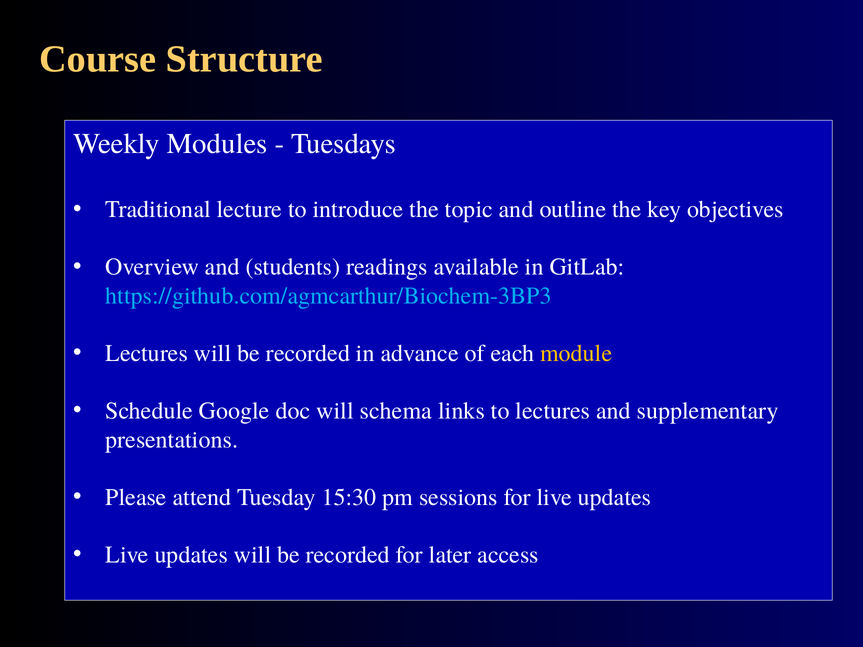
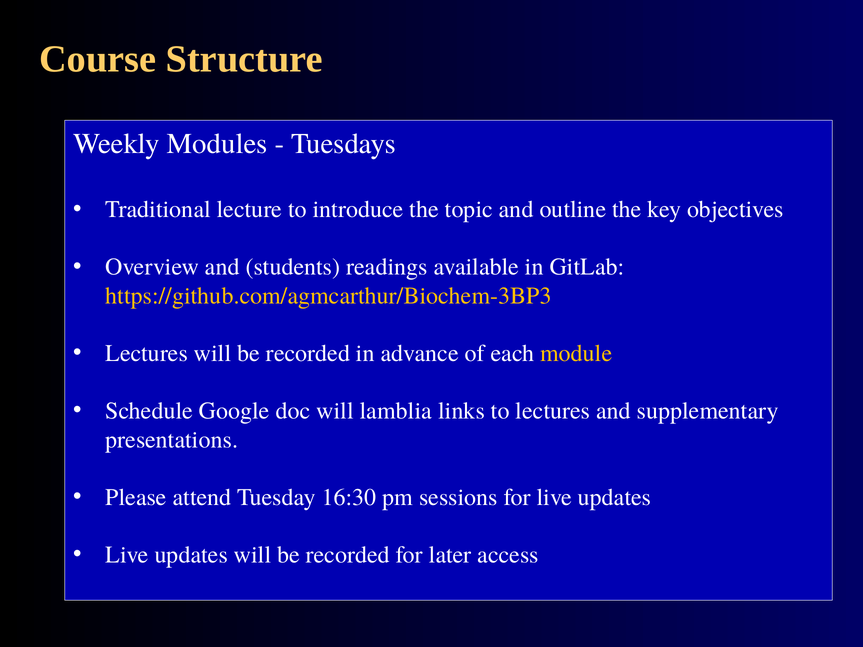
https://github.com/agmcarthur/Biochem-3BP3 colour: light blue -> yellow (328, 296)
schema: schema -> lamblia (396, 411)
15:30: 15:30 -> 16:30 (349, 497)
